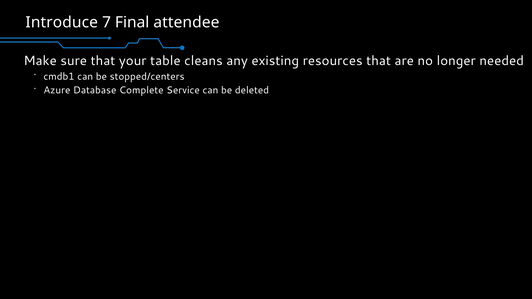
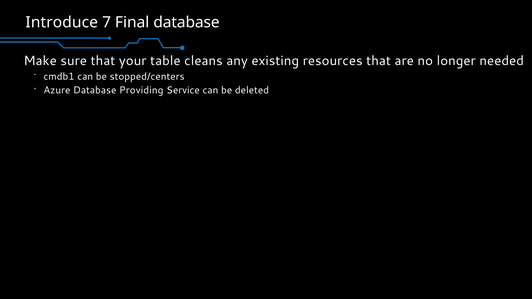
Final attendee: attendee -> database (187, 22)
Complete: Complete -> Providing (141, 90)
